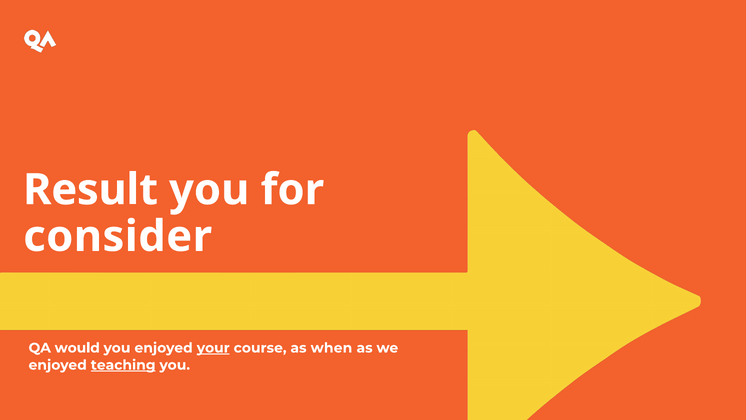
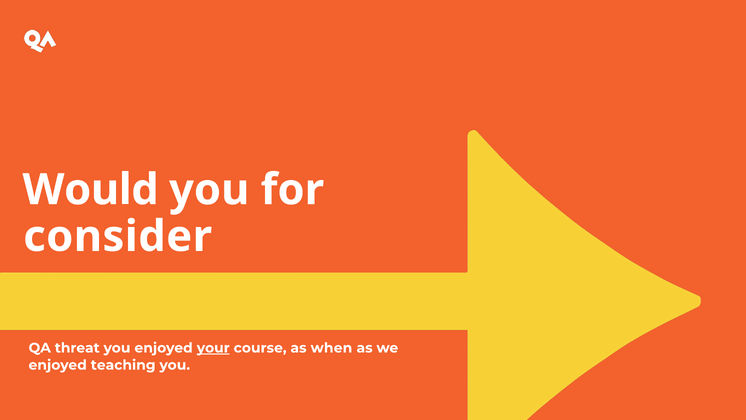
Result: Result -> Would (91, 190)
would: would -> threat (77, 348)
teaching underline: present -> none (123, 365)
